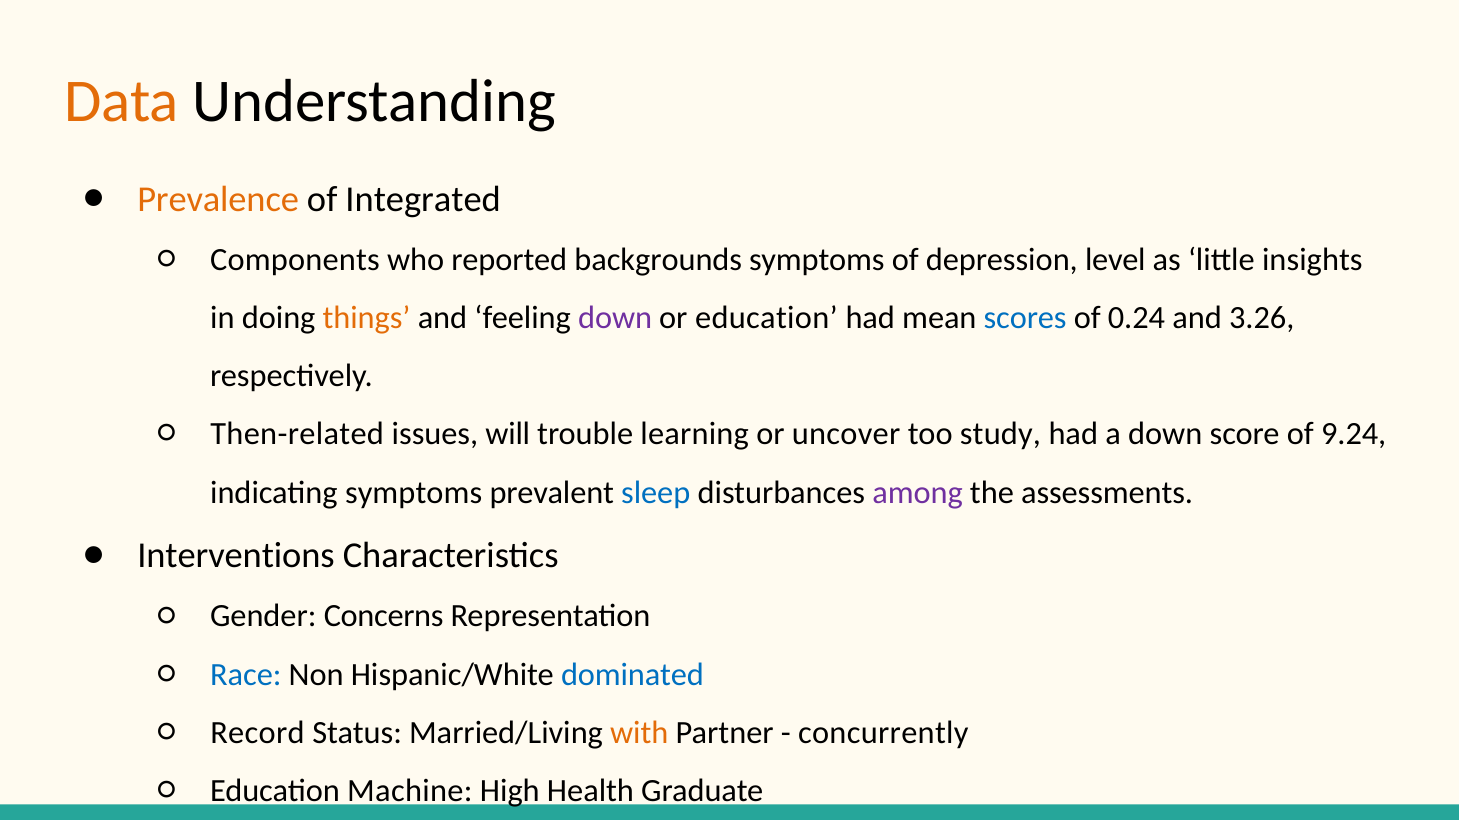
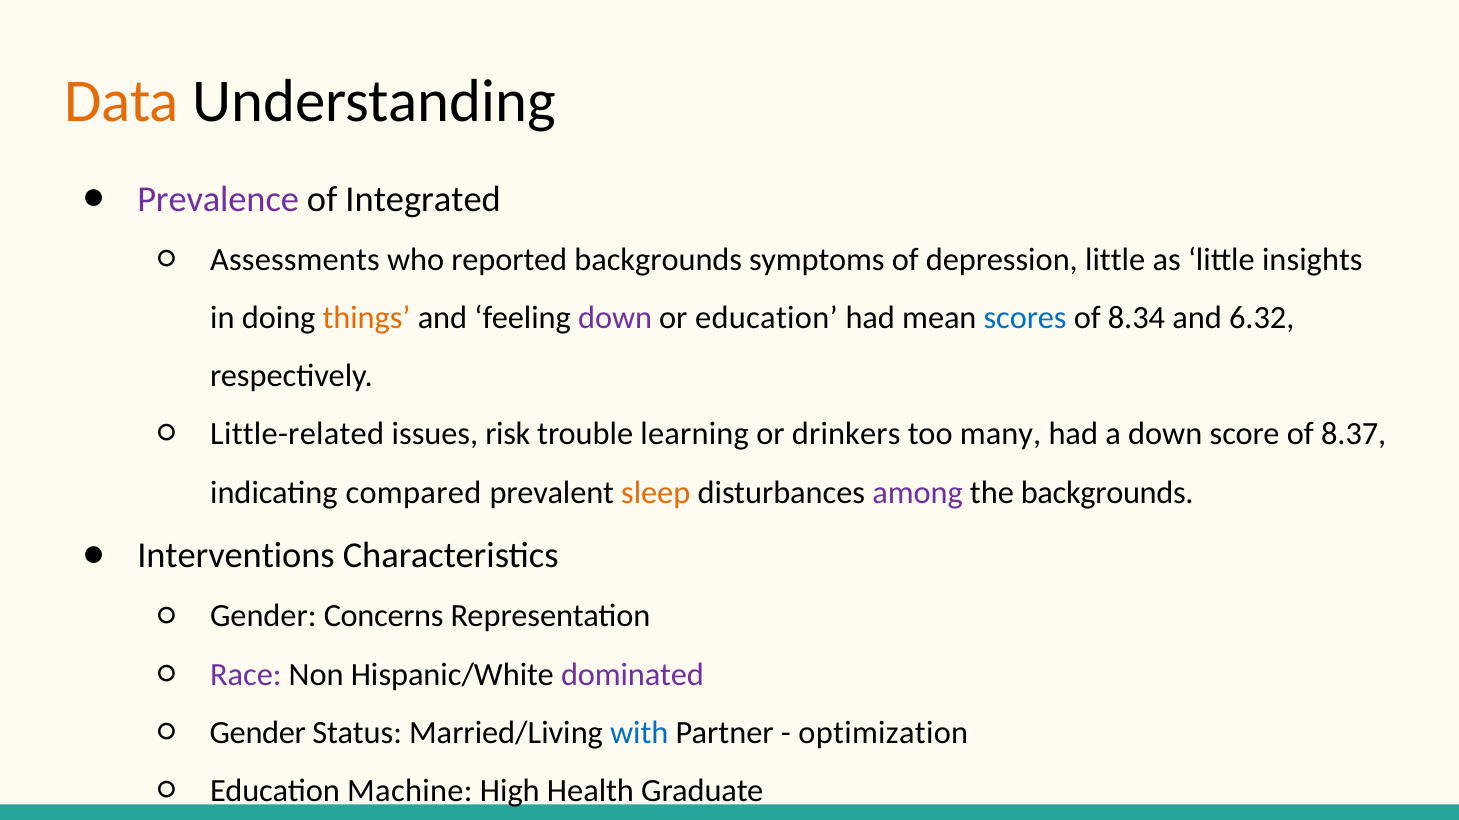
Prevalence colour: orange -> purple (218, 199)
Components: Components -> Assessments (295, 260)
depression level: level -> little (1115, 260)
0.24: 0.24 -> 8.34 (1136, 318)
3.26: 3.26 -> 6.32 (1262, 318)
Then-related: Then-related -> Little-related (297, 435)
will: will -> risk (508, 435)
uncover: uncover -> drinkers (846, 435)
study: study -> many (1001, 435)
9.24: 9.24 -> 8.37 (1354, 435)
indicating symptoms: symptoms -> compared (413, 493)
sleep colour: blue -> orange (656, 493)
the assessments: assessments -> backgrounds (1107, 493)
Race colour: blue -> purple (246, 675)
dominated colour: blue -> purple (632, 675)
Record: Record -> Gender (258, 733)
with colour: orange -> blue (639, 733)
concurrently: concurrently -> optimization (883, 733)
